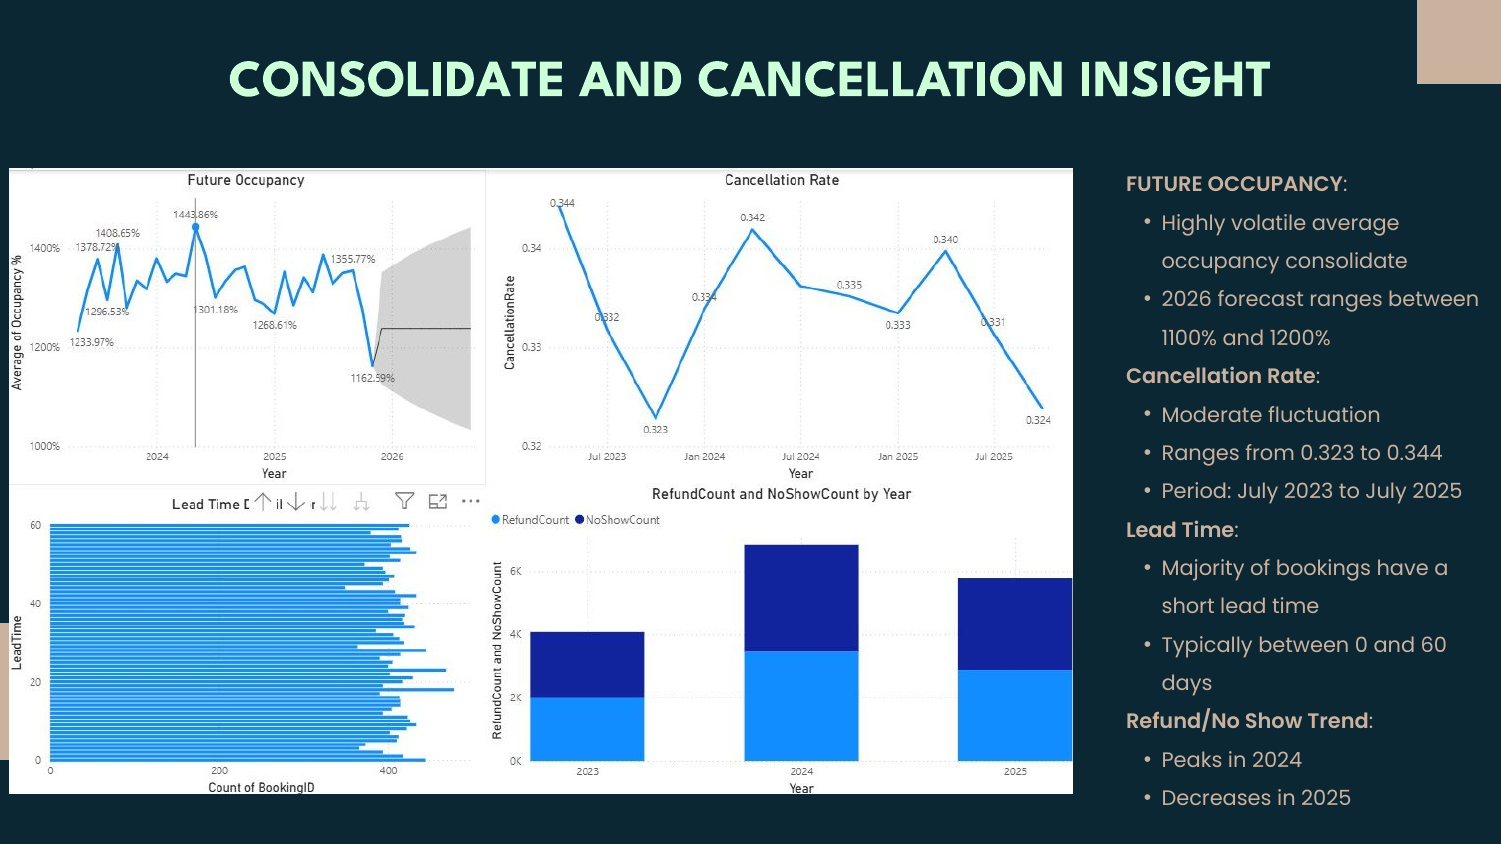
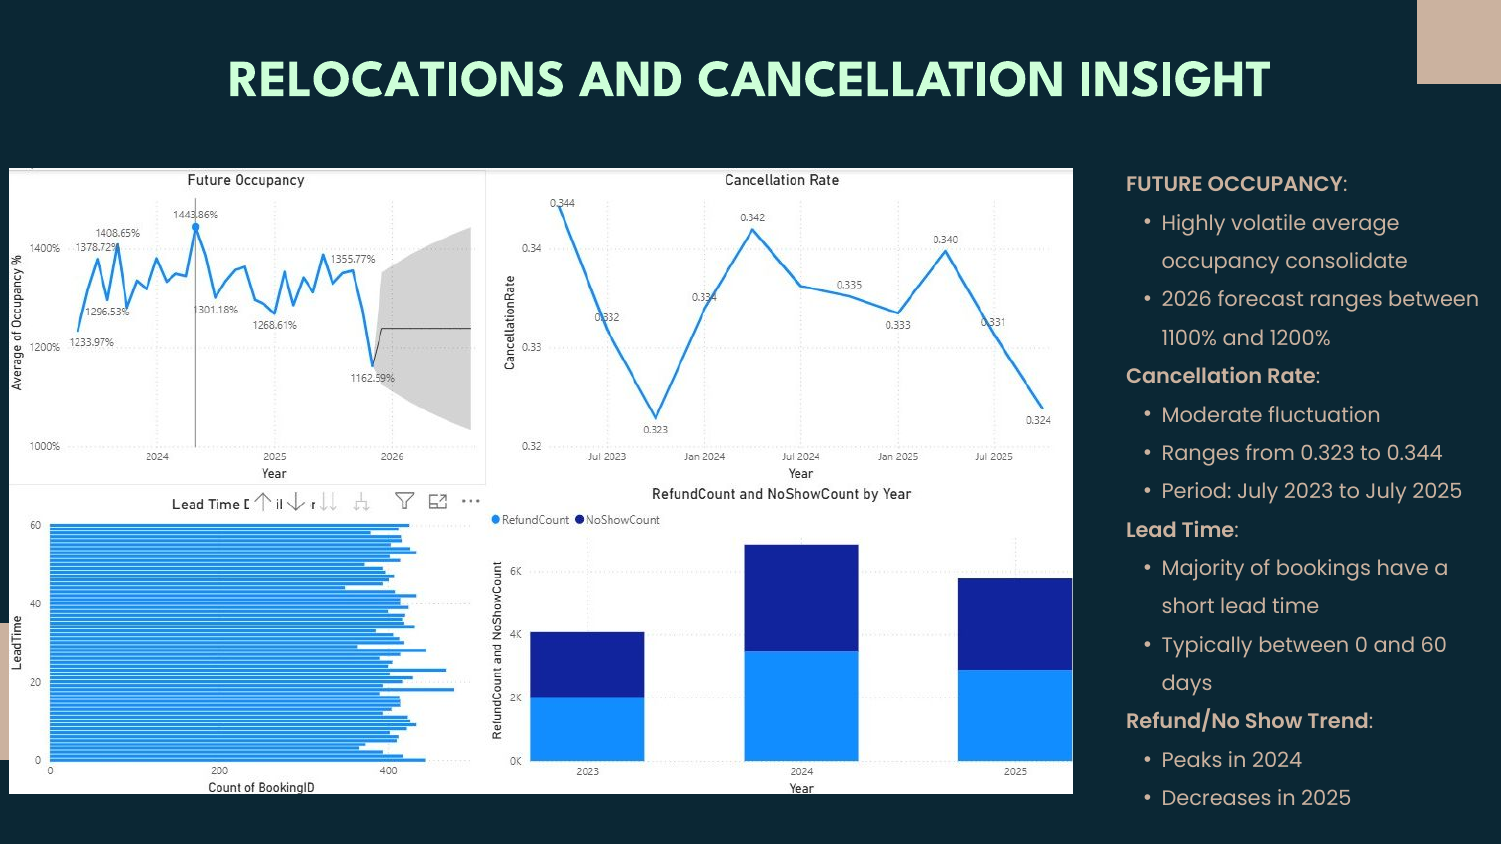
CONSOLIDATE: CONSOLIDATE -> RELOCATIONS (397, 79)
